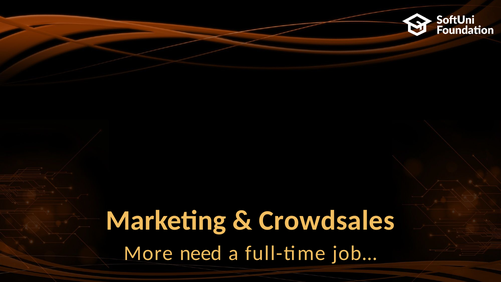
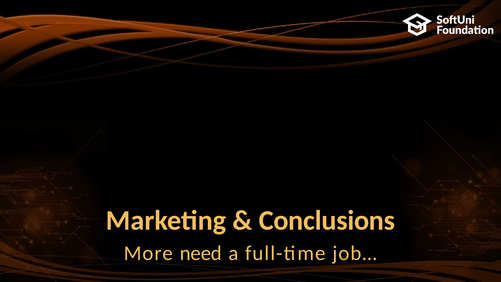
Crowdsales: Crowdsales -> Conclusions (327, 220)
